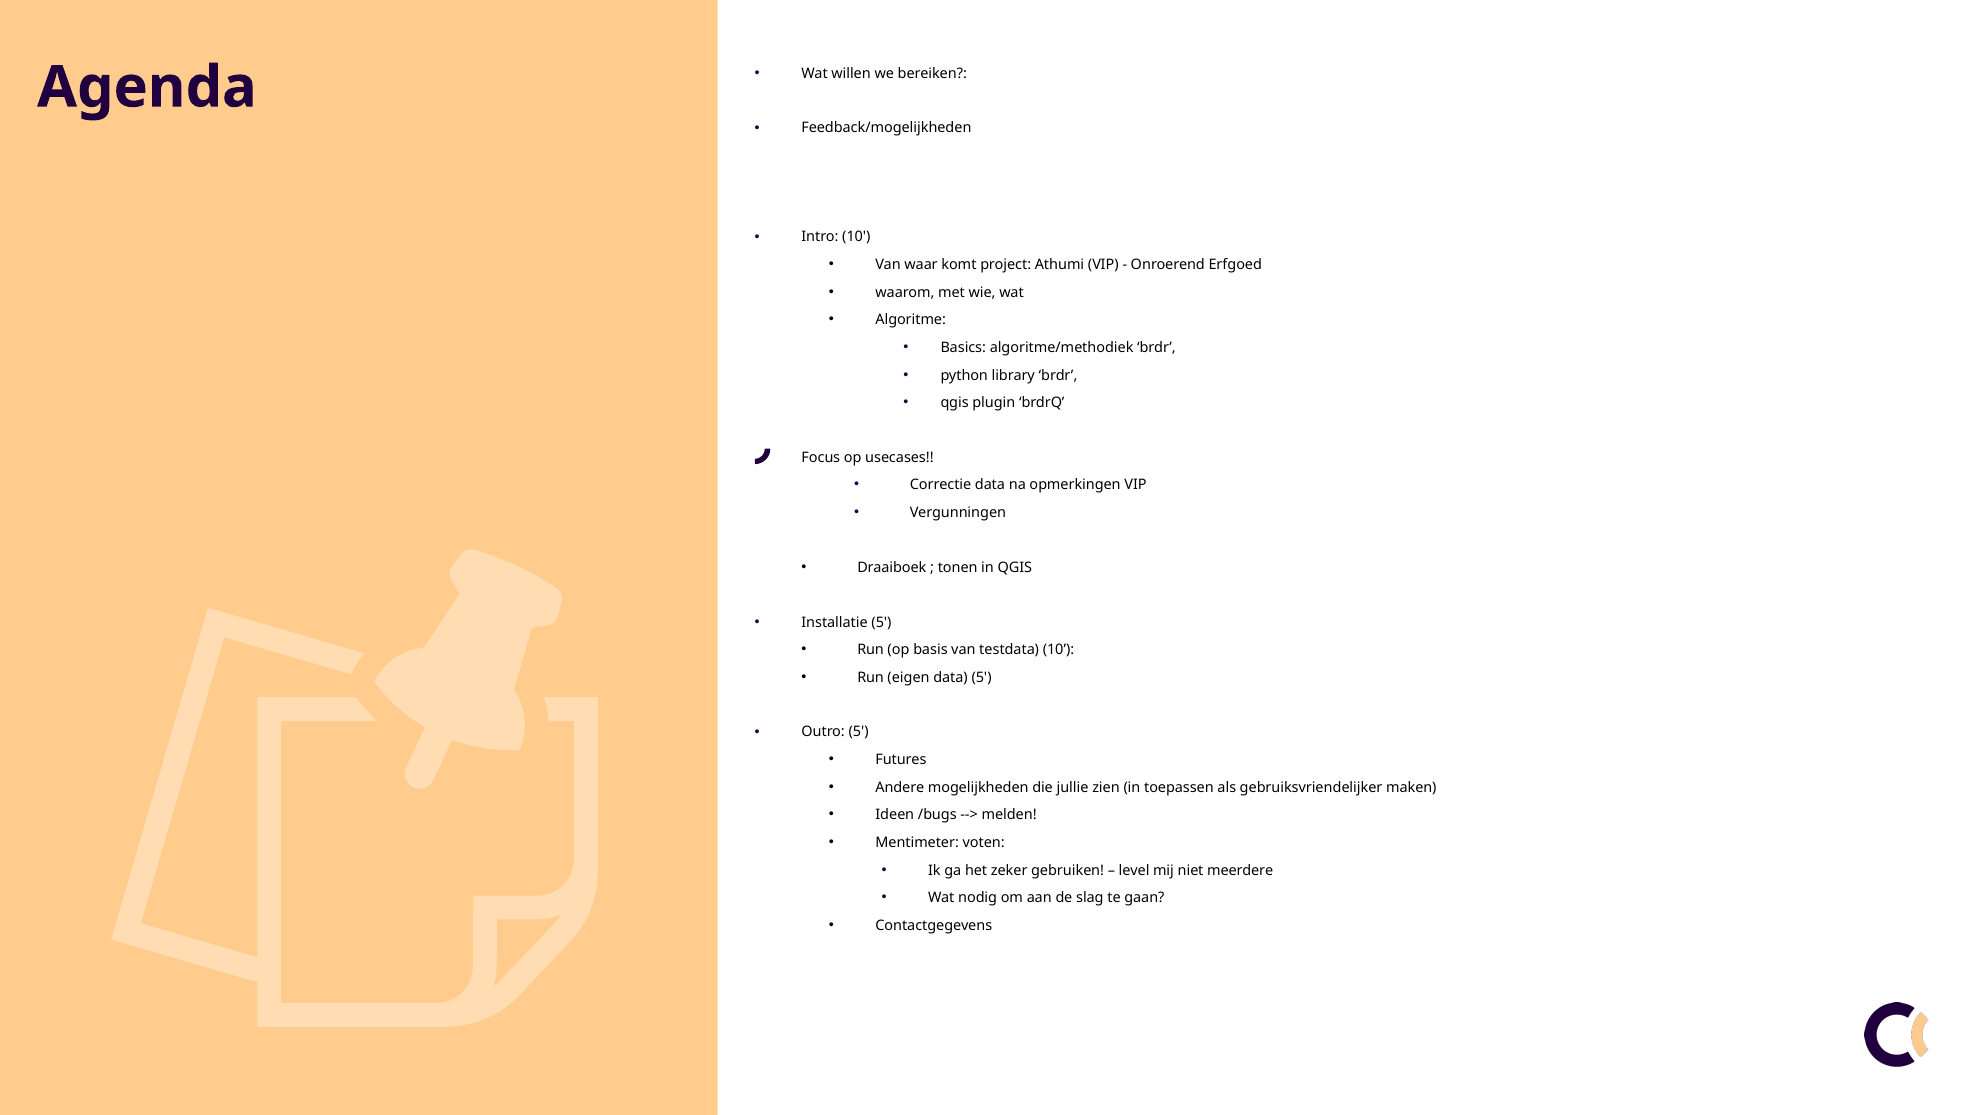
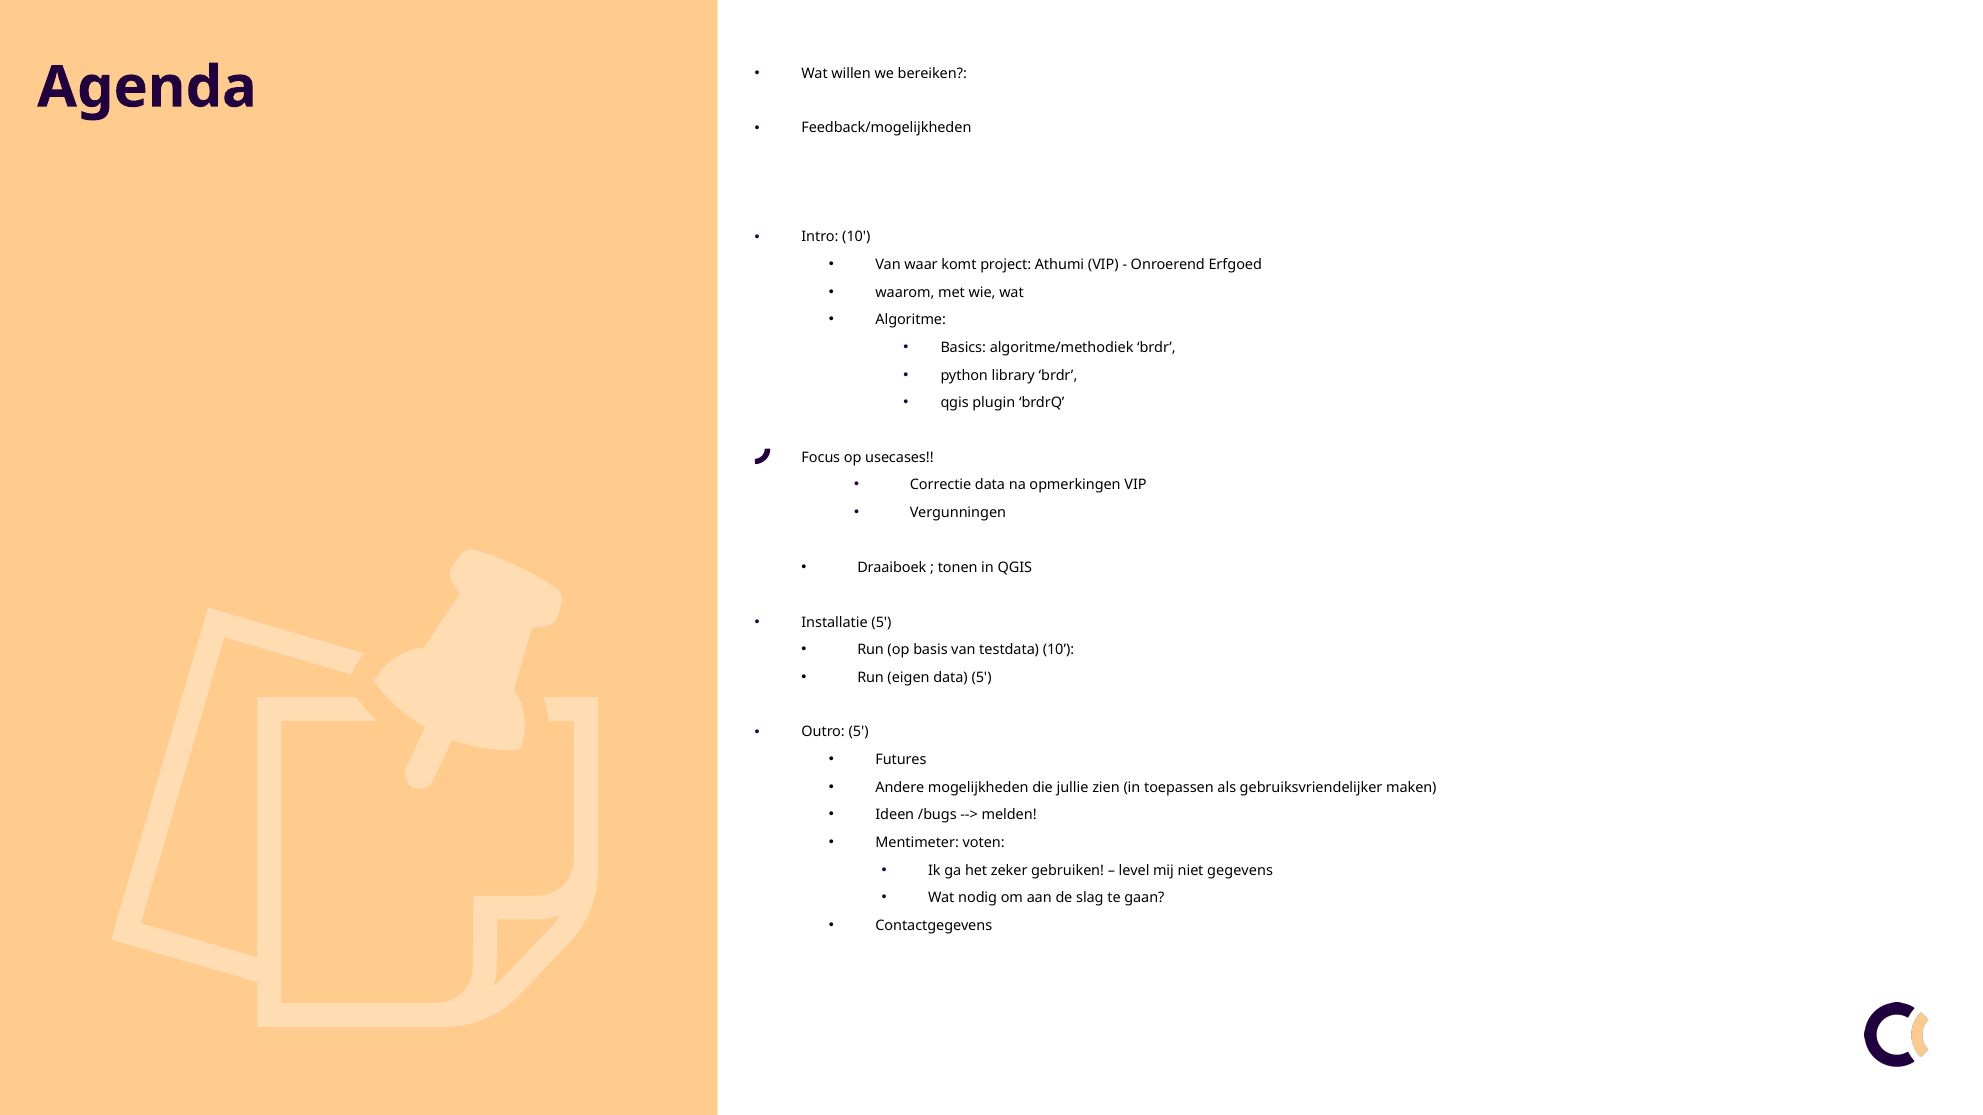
meerdere: meerdere -> gegevens (1240, 871)
